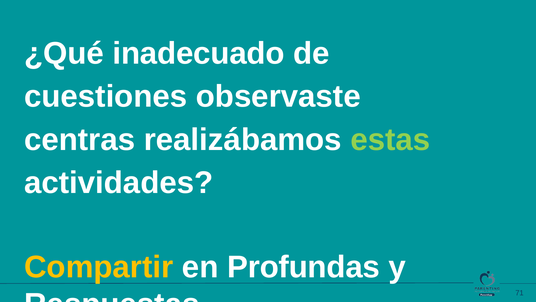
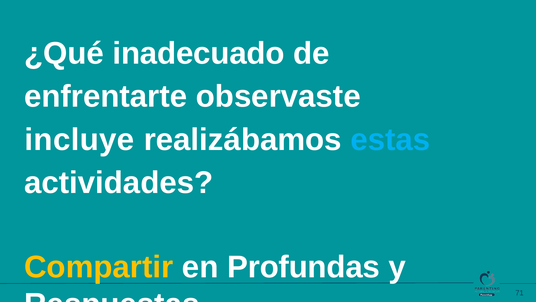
cuestiones: cuestiones -> enfrentarte (106, 96)
centras: centras -> incluye (79, 140)
estas colour: light green -> light blue (390, 140)
